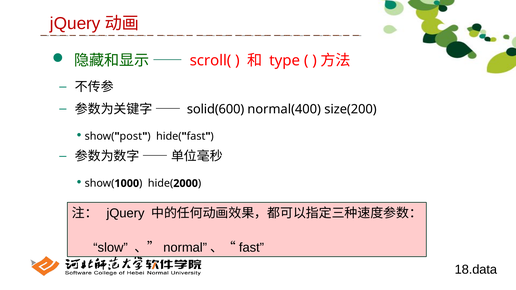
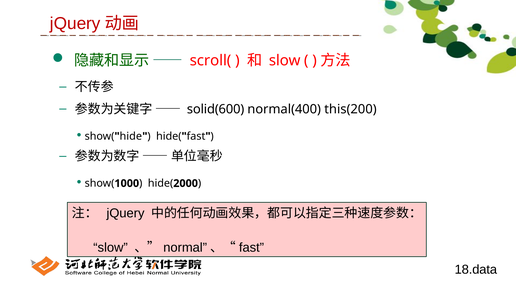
type: type -> slow (285, 61)
size(200: size(200 -> this(200 (350, 109)
post: post -> hide (131, 136)
